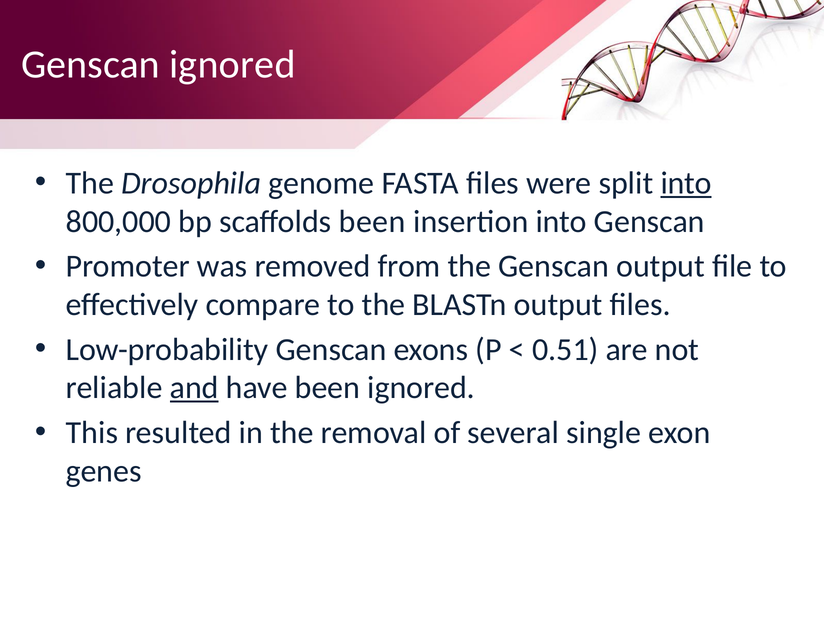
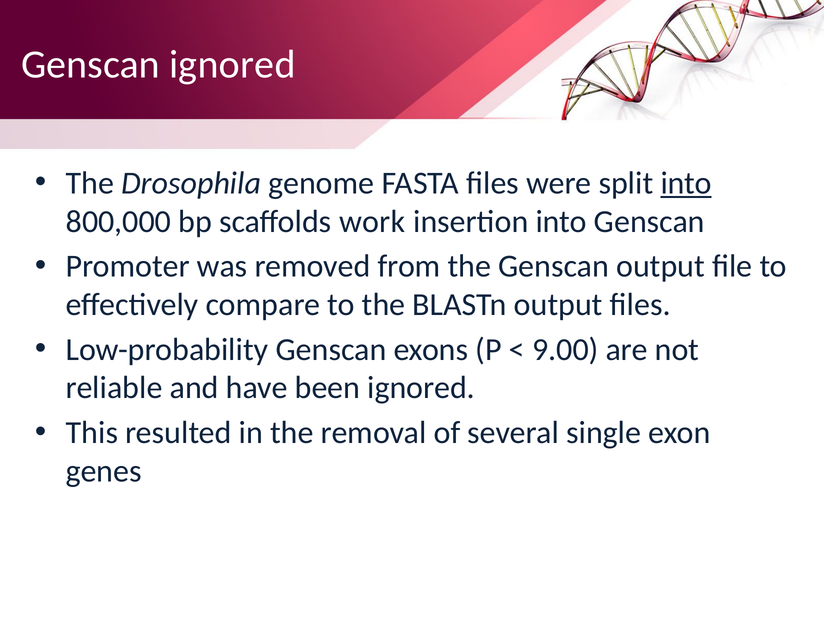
scaffolds been: been -> work (372, 222)
0.51: 0.51 -> 9.00 (565, 350)
and underline: present -> none (194, 388)
